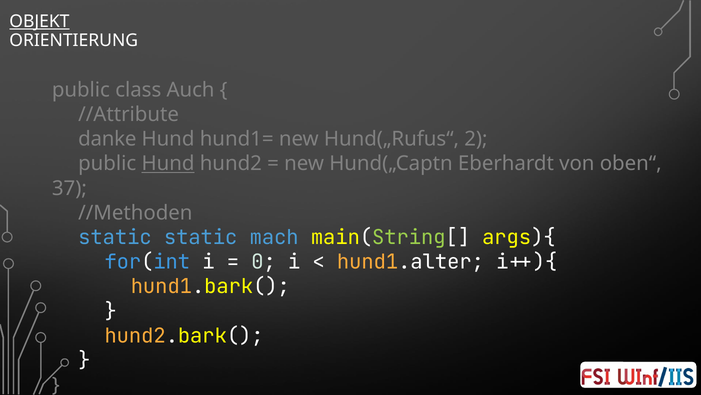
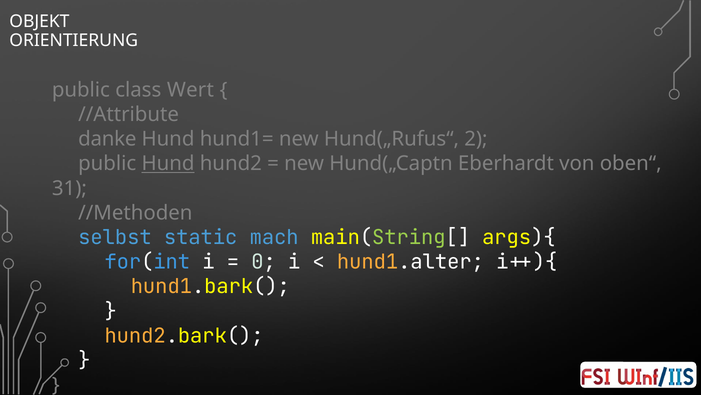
OBJEKT underline: present -> none (39, 21)
Auch: Auch -> Wert (190, 90)
37: 37 -> 31 (69, 188)
static: static -> selbst (115, 237)
